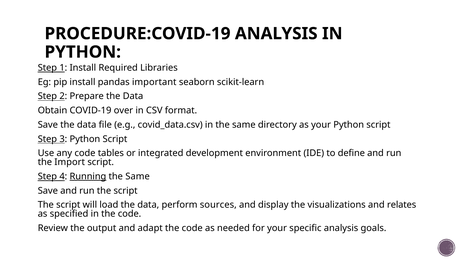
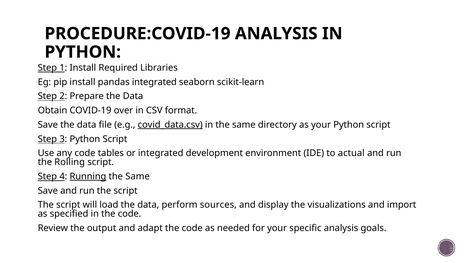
pandas important: important -> integrated (154, 82)
covid_data.csv underline: none -> present (170, 125)
define: define -> actual (351, 153)
Import: Import -> Rolling (70, 162)
relates: relates -> import (402, 205)
